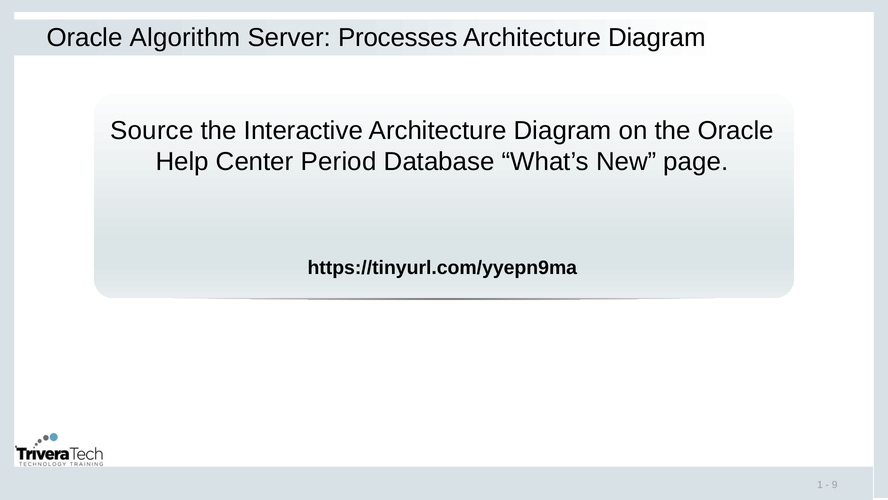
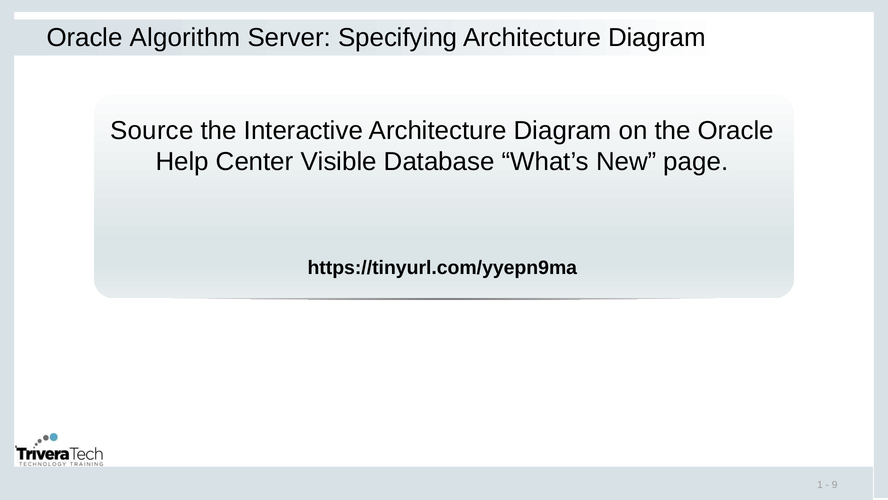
Processes: Processes -> Specifying (398, 38)
Period: Period -> Visible (339, 162)
